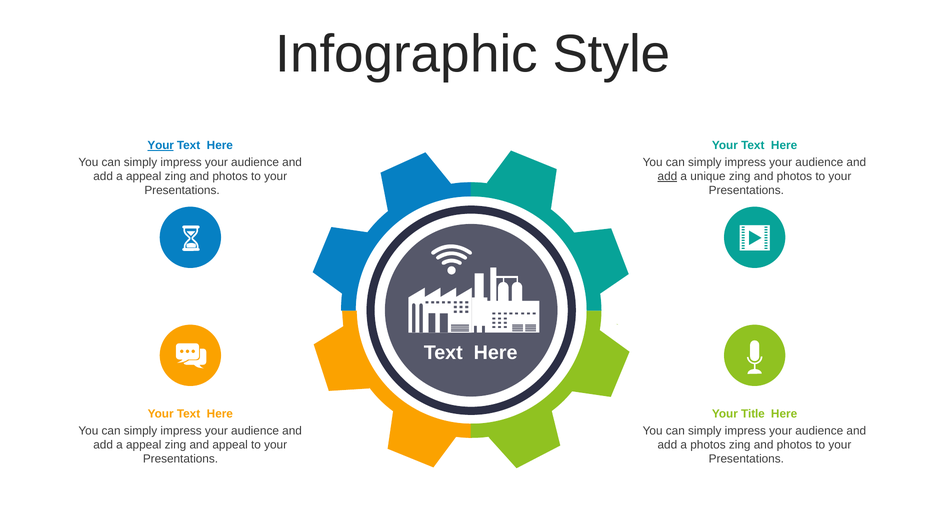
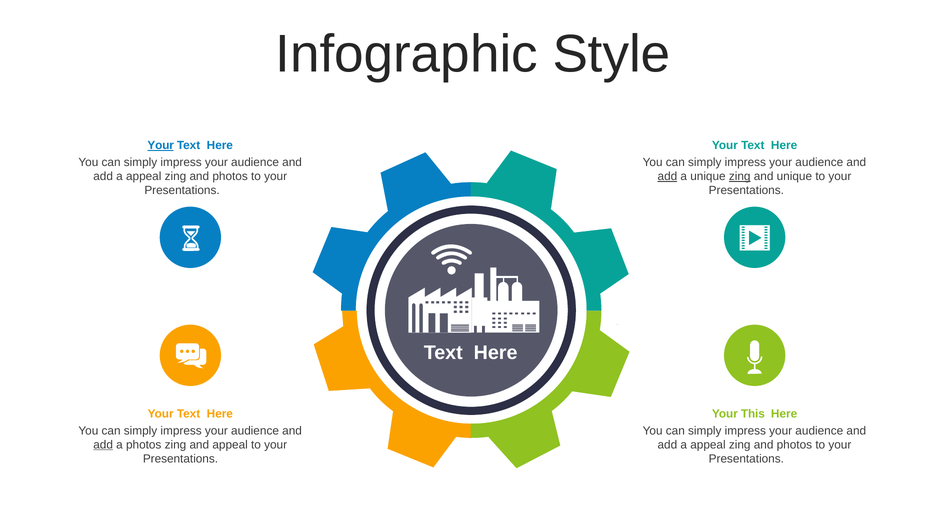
zing underline: none -> present (740, 176)
photos: photos -> unique (794, 176)
Title: Title -> This (753, 414)
add underline: none -> present (103, 445)
appeal: appeal -> photos (144, 445)
photos: photos -> appeal (708, 445)
